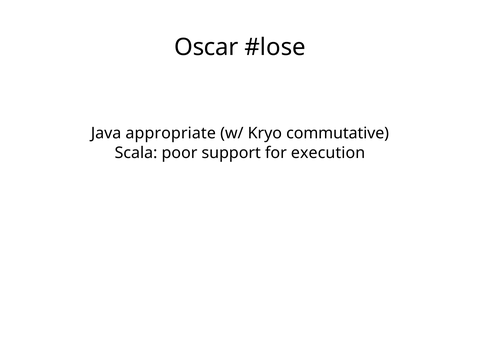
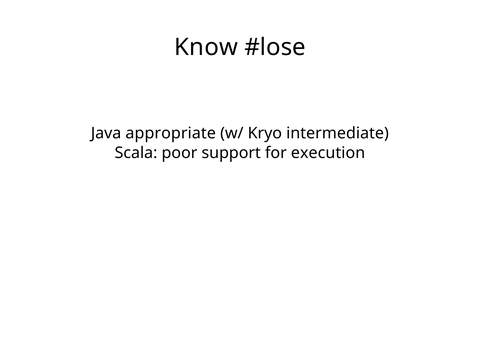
Oscar: Oscar -> Know (206, 47)
commutative: commutative -> intermediate (338, 133)
